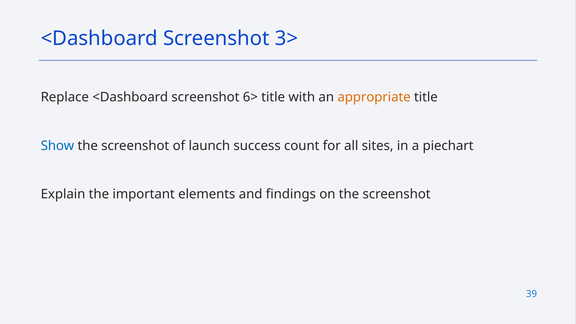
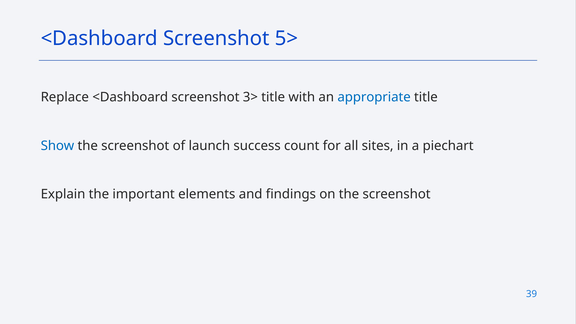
3>: 3> -> 5> (286, 38)
6>: 6> -> 3> (250, 97)
appropriate colour: orange -> blue (374, 97)
